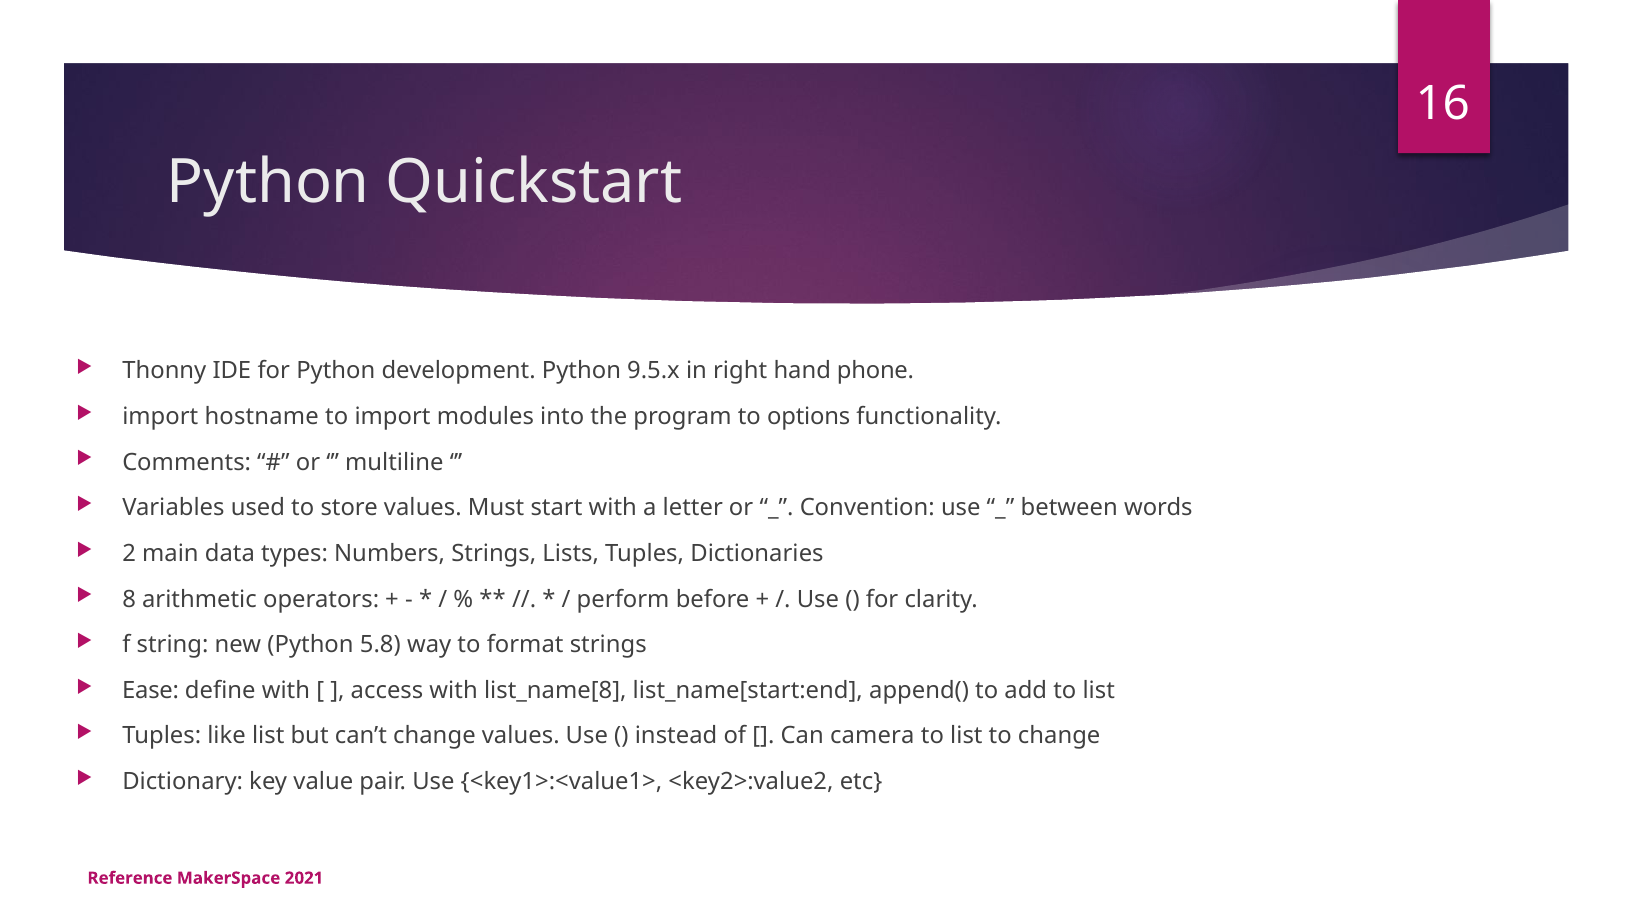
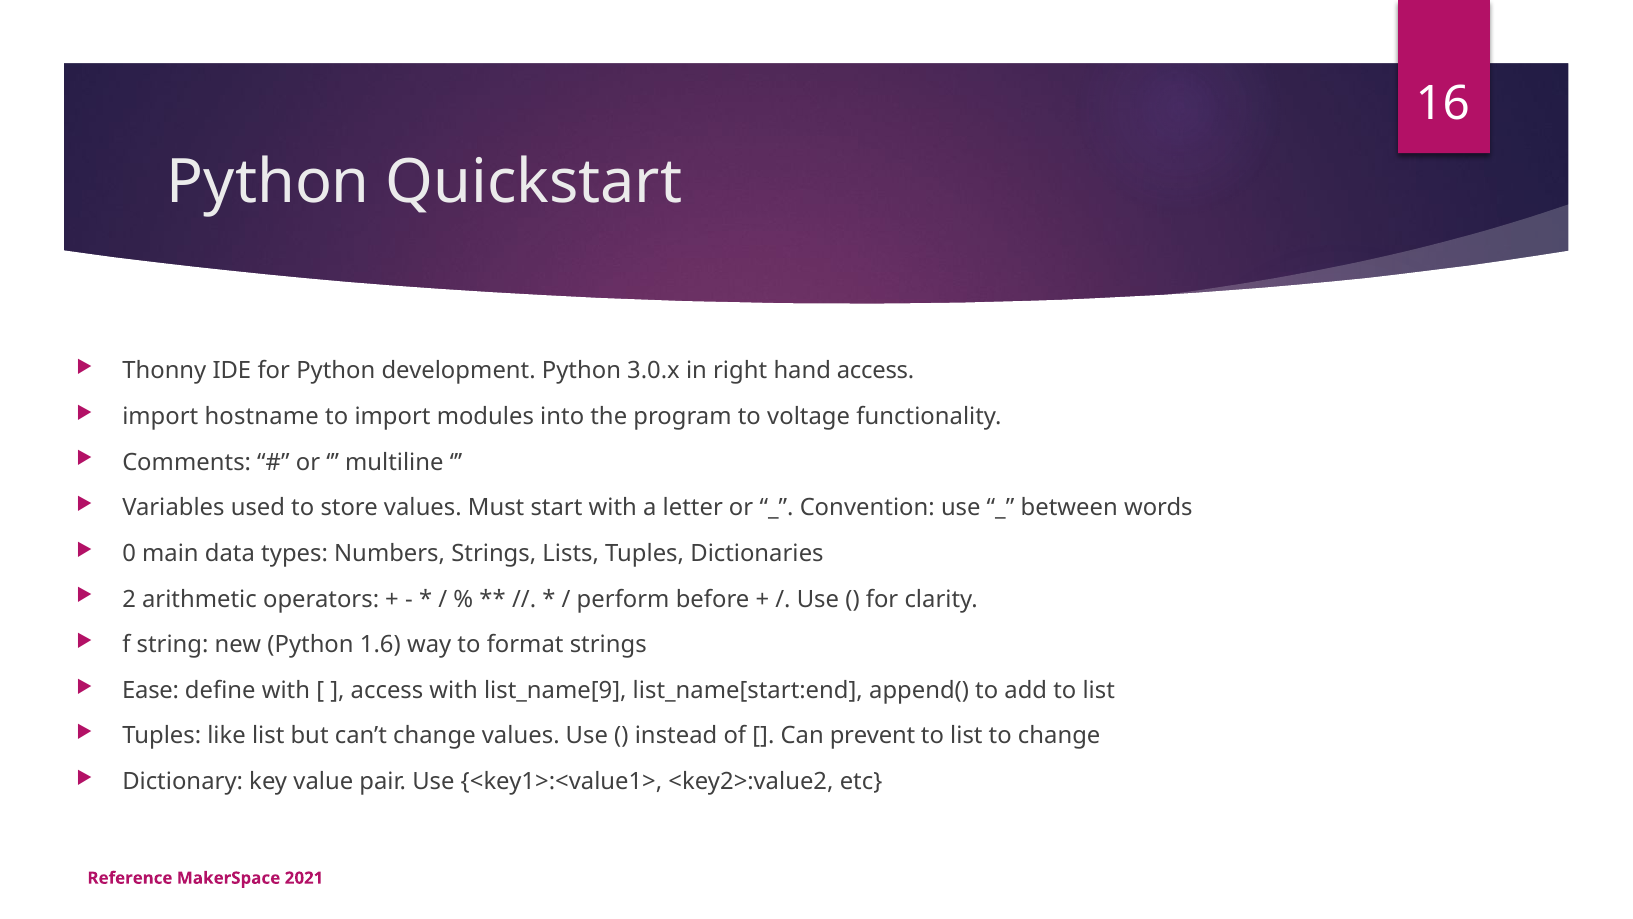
9.5.x: 9.5.x -> 3.0.x (653, 371)
hand phone: phone -> access (876, 371)
options: options -> voltage (809, 416)
2: 2 -> 0 (129, 553)
8: 8 -> 2 (129, 599)
5.8: 5.8 -> 1.6 (380, 644)
list_name[8: list_name[8 -> list_name[9 (555, 690)
camera: camera -> prevent (872, 736)
